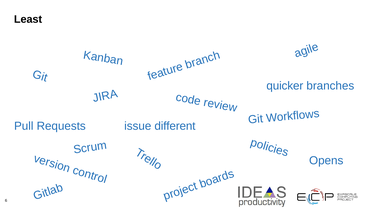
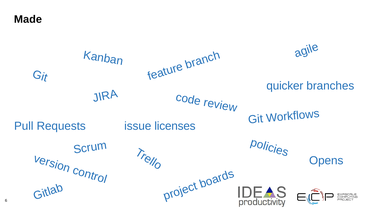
Least: Least -> Made (28, 19)
different: different -> licenses (175, 126)
